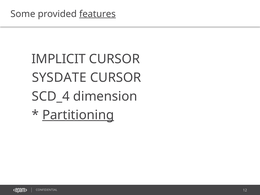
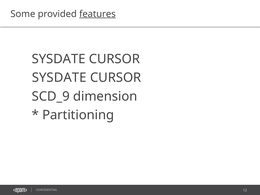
IMPLICIT: IMPLICIT -> SYSDATE (59, 59)
SCD_4: SCD_4 -> SCD_9 (51, 96)
Partitioning underline: present -> none (78, 115)
